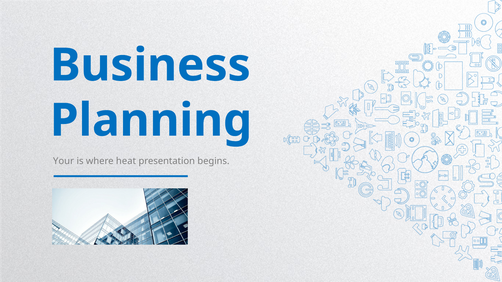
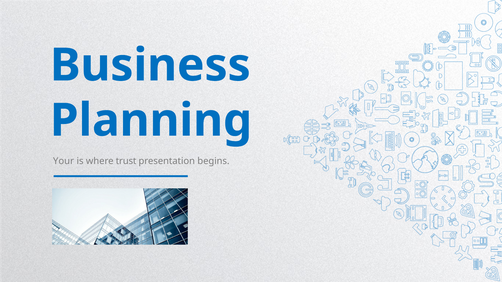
heat: heat -> trust (126, 161)
